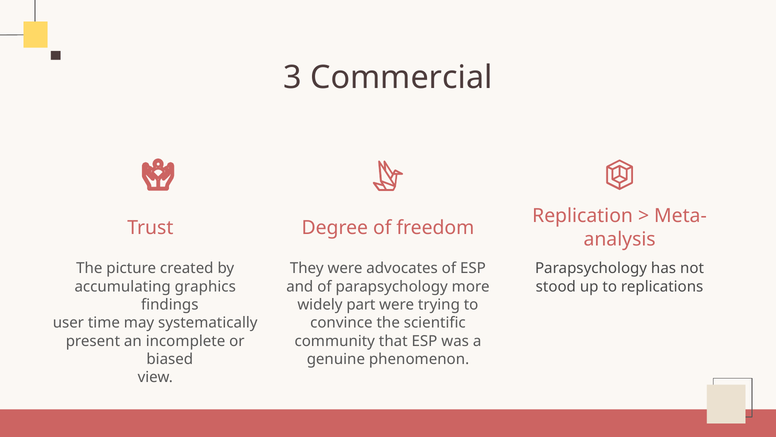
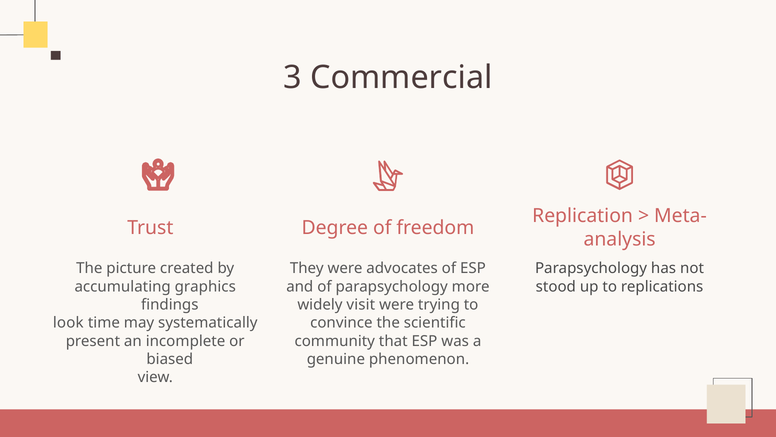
part: part -> visit (361, 304)
user: user -> look (68, 323)
